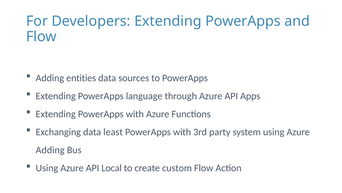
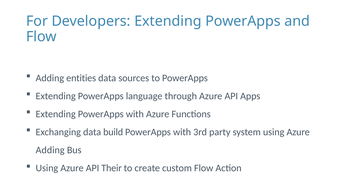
least: least -> build (113, 132)
Local: Local -> Their (112, 168)
